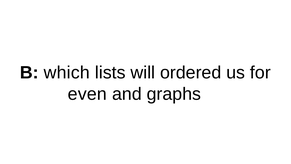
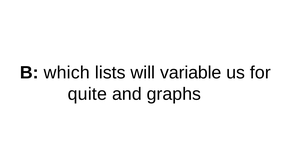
ordered: ordered -> variable (191, 72)
even: even -> quite (87, 94)
